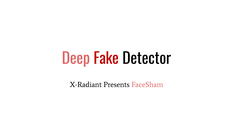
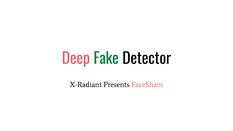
Fake colour: red -> green (106, 59)
